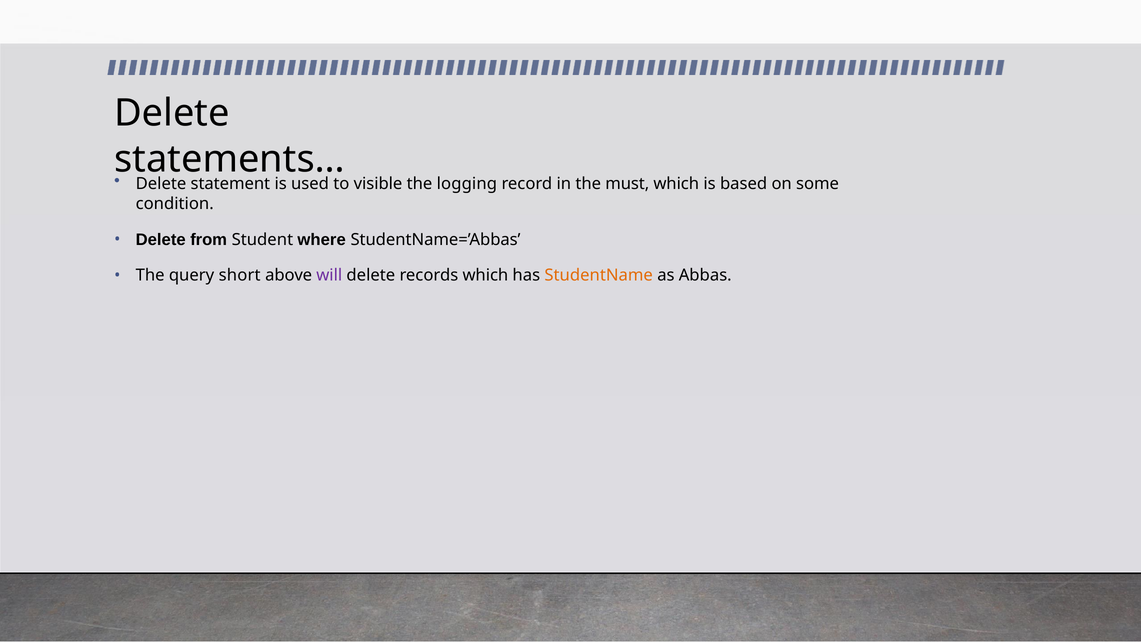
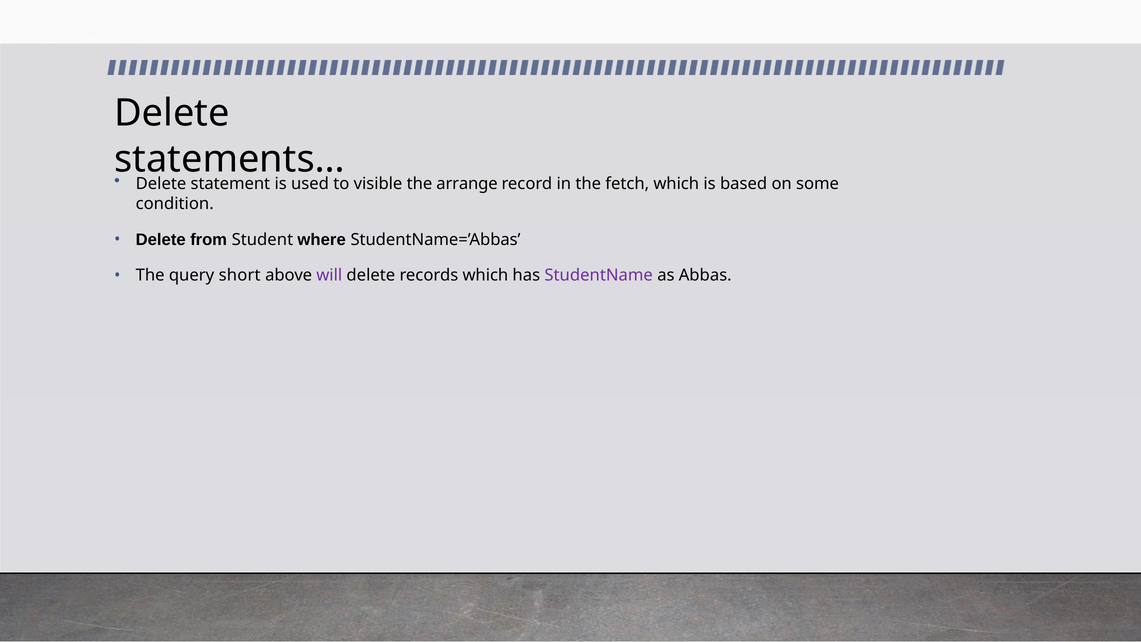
logging: logging -> arrange (467, 184)
must: must -> fetch (627, 184)
StudentName colour: orange -> purple (599, 275)
